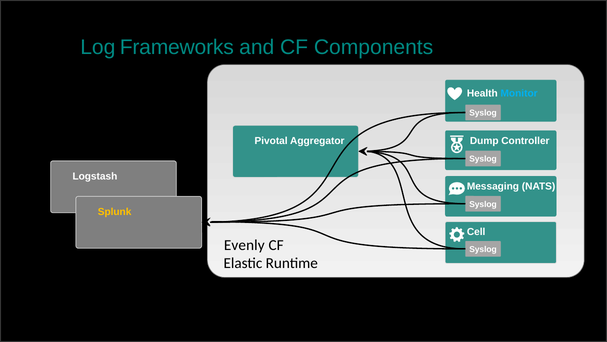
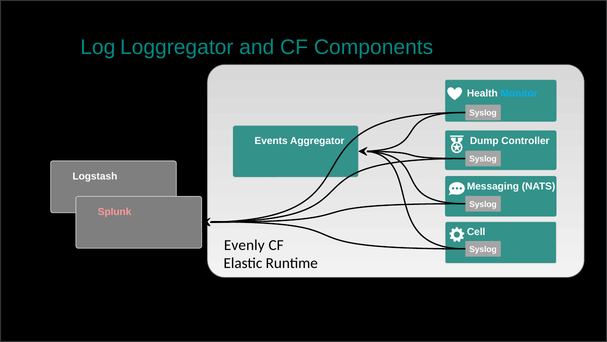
Frameworks: Frameworks -> Loggregator (177, 47)
Pivotal: Pivotal -> Events (271, 141)
Splunk colour: yellow -> pink (115, 211)
